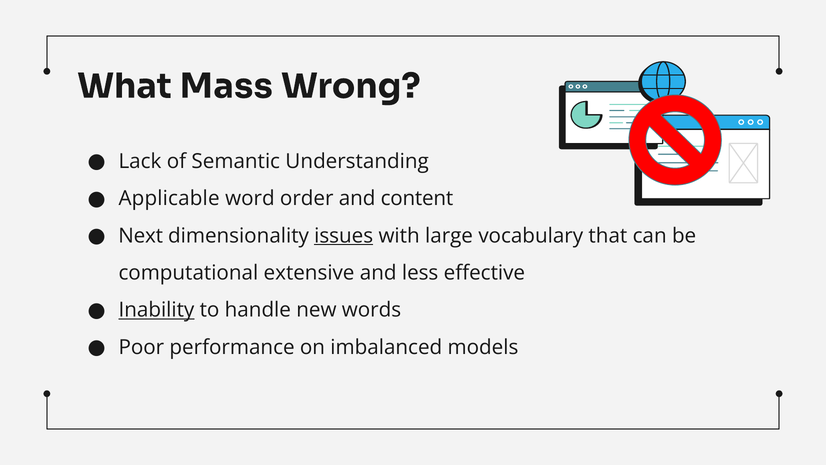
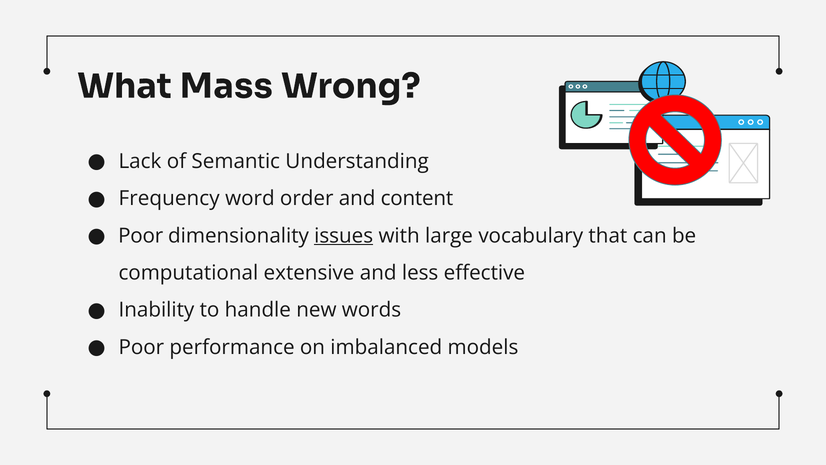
Applicable: Applicable -> Frequency (169, 198)
Next: Next -> Poor (141, 236)
Inability underline: present -> none (156, 310)
